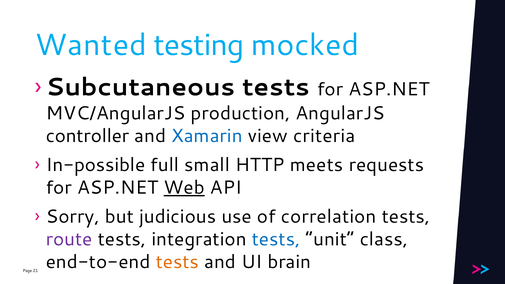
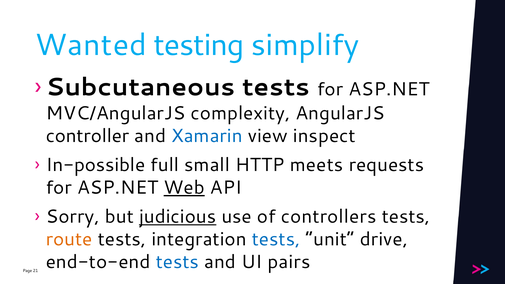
mocked: mocked -> simplify (305, 45)
production: production -> complexity (240, 113)
criteria: criteria -> inspect (324, 136)
judicious underline: none -> present (178, 217)
correlation: correlation -> controllers (329, 217)
route colour: purple -> orange (69, 239)
class: class -> drive (384, 239)
tests colour: orange -> blue (177, 262)
brain: brain -> pairs (289, 262)
